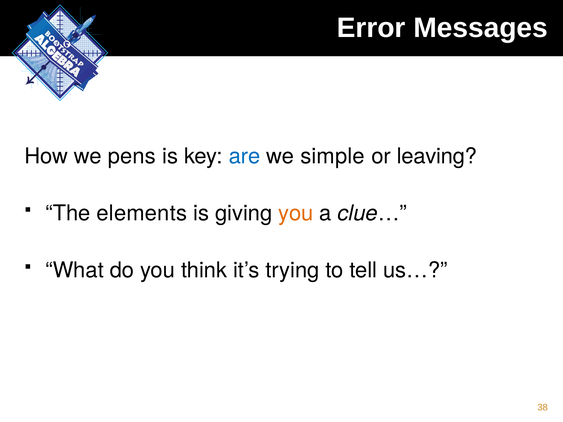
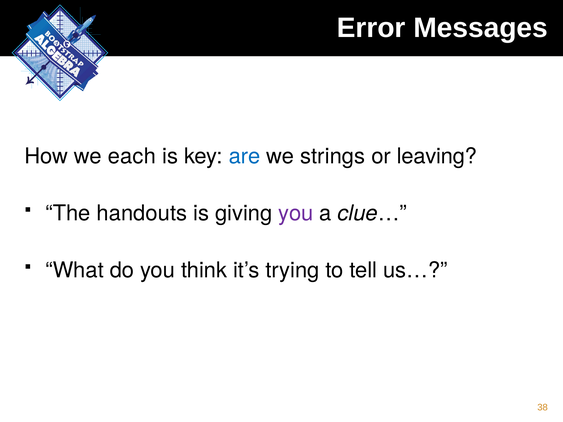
pens: pens -> each (132, 156)
simple: simple -> strings (333, 156)
elements: elements -> handouts (142, 213)
you colour: orange -> purple (296, 213)
